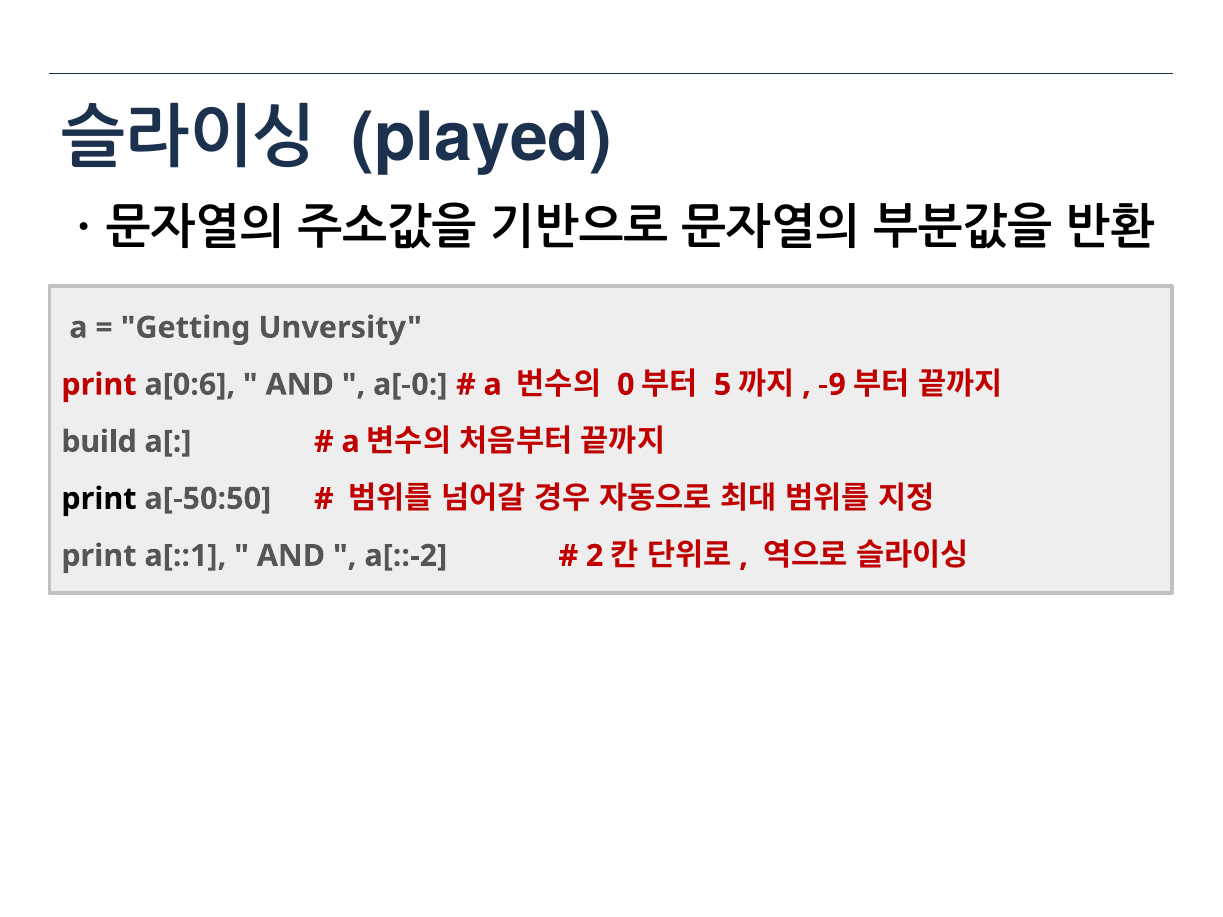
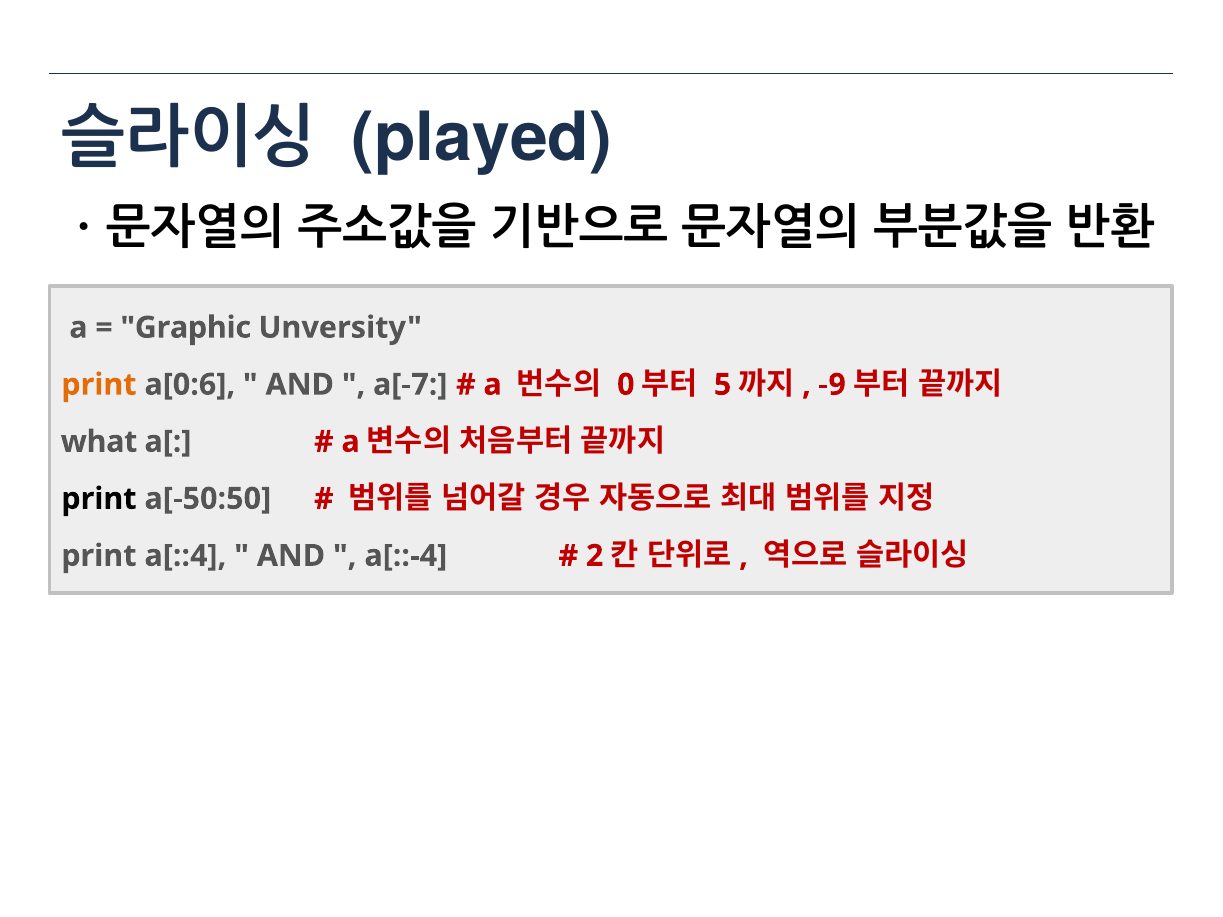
Getting: Getting -> Graphic (186, 328)
print colour: red -> orange (99, 385)
a[-0: a[-0 -> a[-7 (410, 385)
build: build -> what (99, 442)
a[::1: a[::1 -> a[::4 (185, 556)
a[::-2: a[::-2 -> a[::-4 (406, 556)
